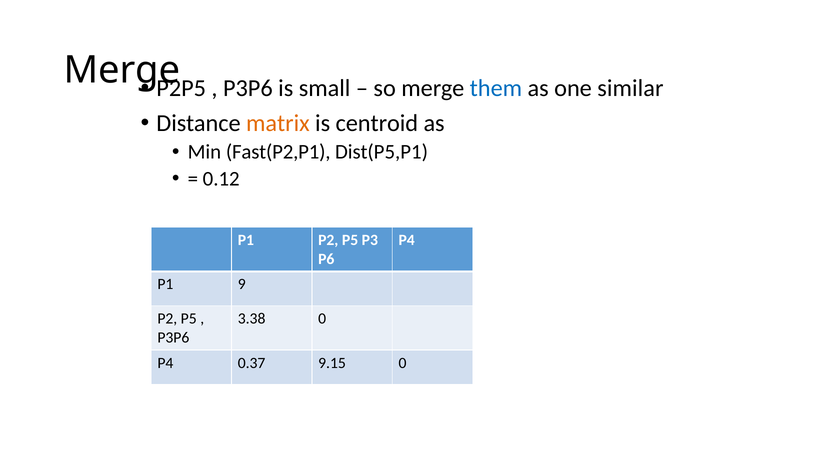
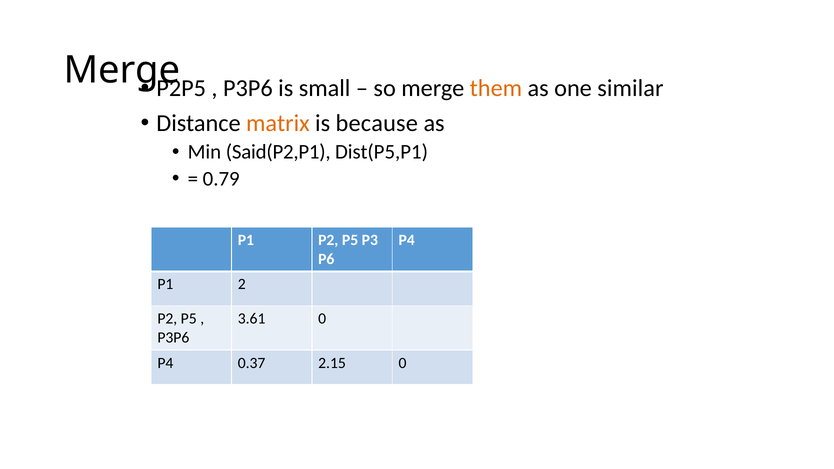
them colour: blue -> orange (496, 88)
centroid: centroid -> because (377, 123)
Fast(P2,P1: Fast(P2,P1 -> Said(P2,P1 (278, 152)
0.12: 0.12 -> 0.79 (221, 179)
9: 9 -> 2 (242, 284)
3.38: 3.38 -> 3.61 (252, 319)
9.15: 9.15 -> 2.15 (332, 363)
